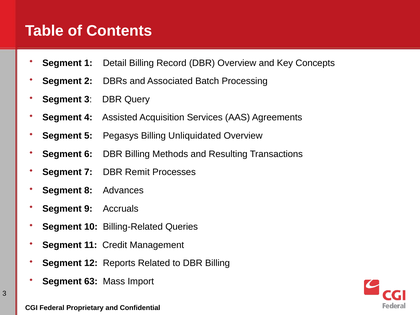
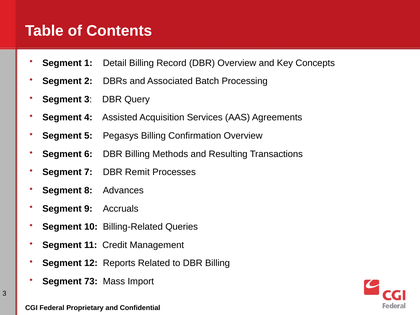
Unliquidated: Unliquidated -> Confirmation (195, 136)
63: 63 -> 73 (91, 281)
